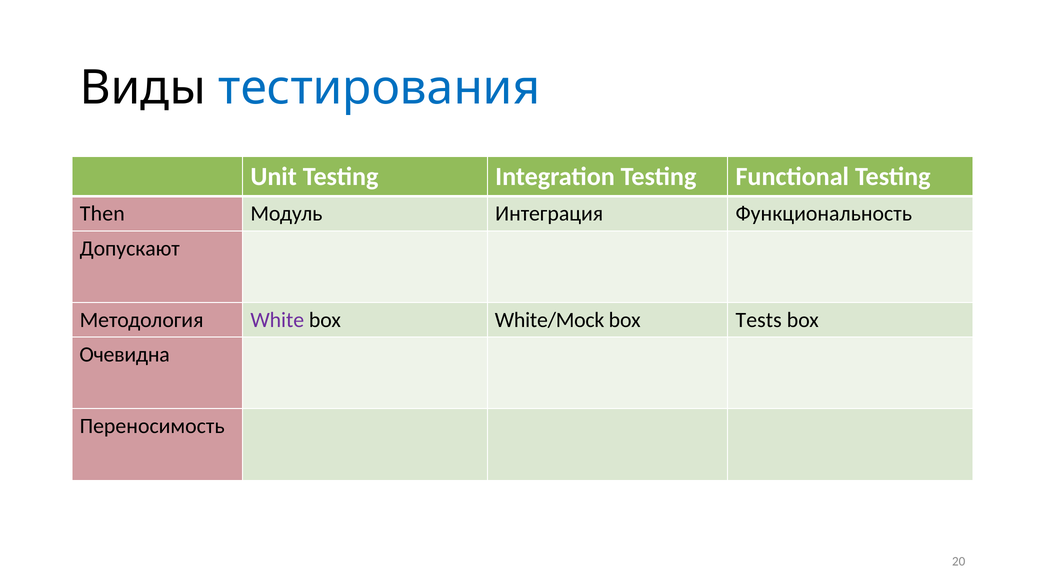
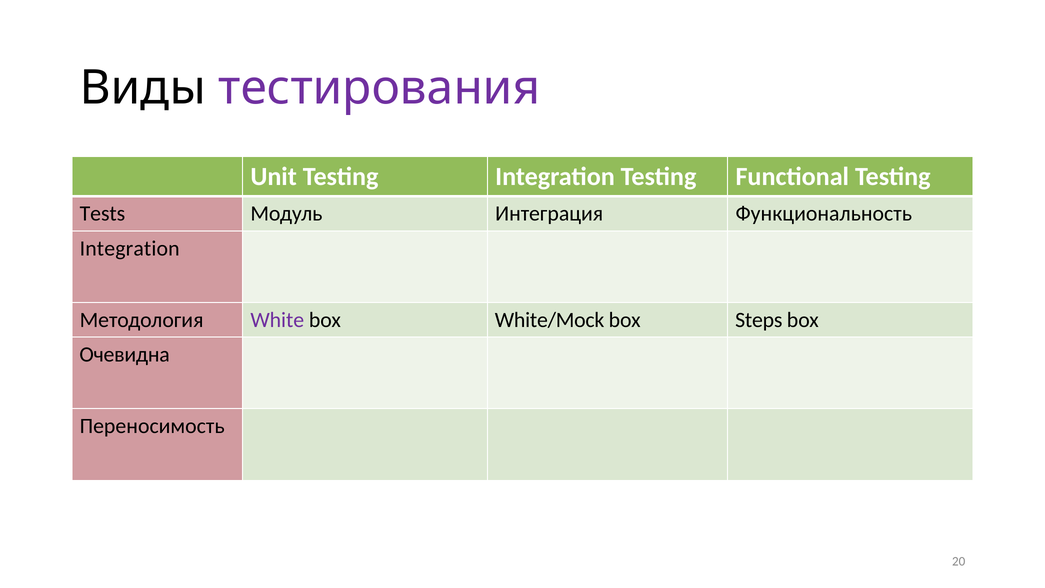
тестирования colour: blue -> purple (379, 88)
Then: Then -> Tests (102, 214)
Допускают: Допускают -> Integration (130, 248)
Tests: Tests -> Steps (759, 320)
